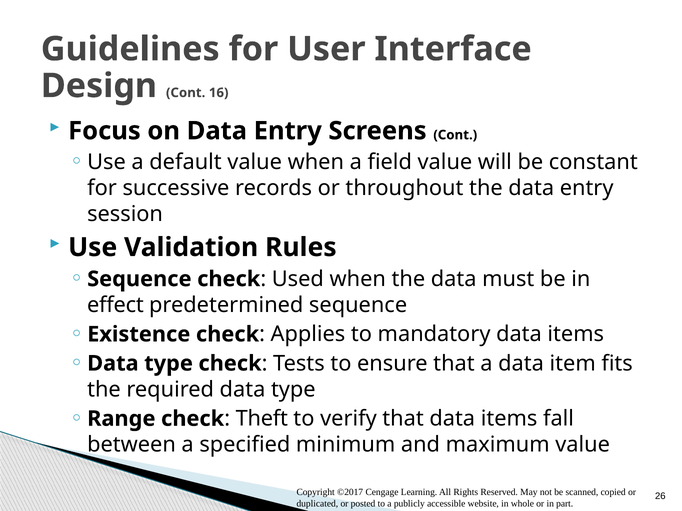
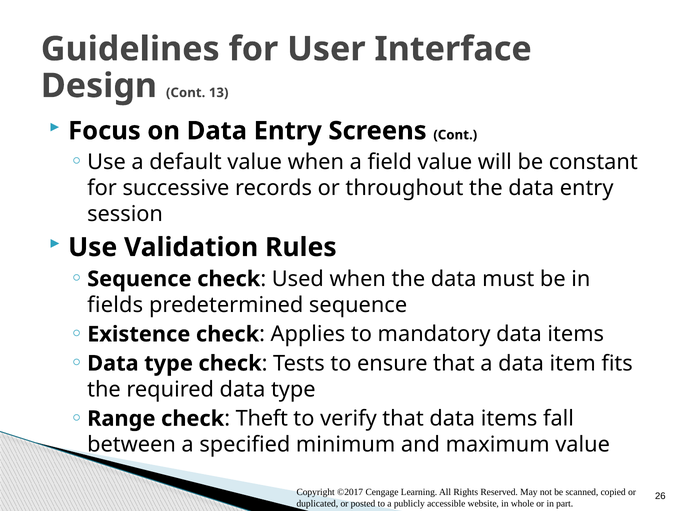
16: 16 -> 13 (219, 93)
effect: effect -> fields (115, 305)
